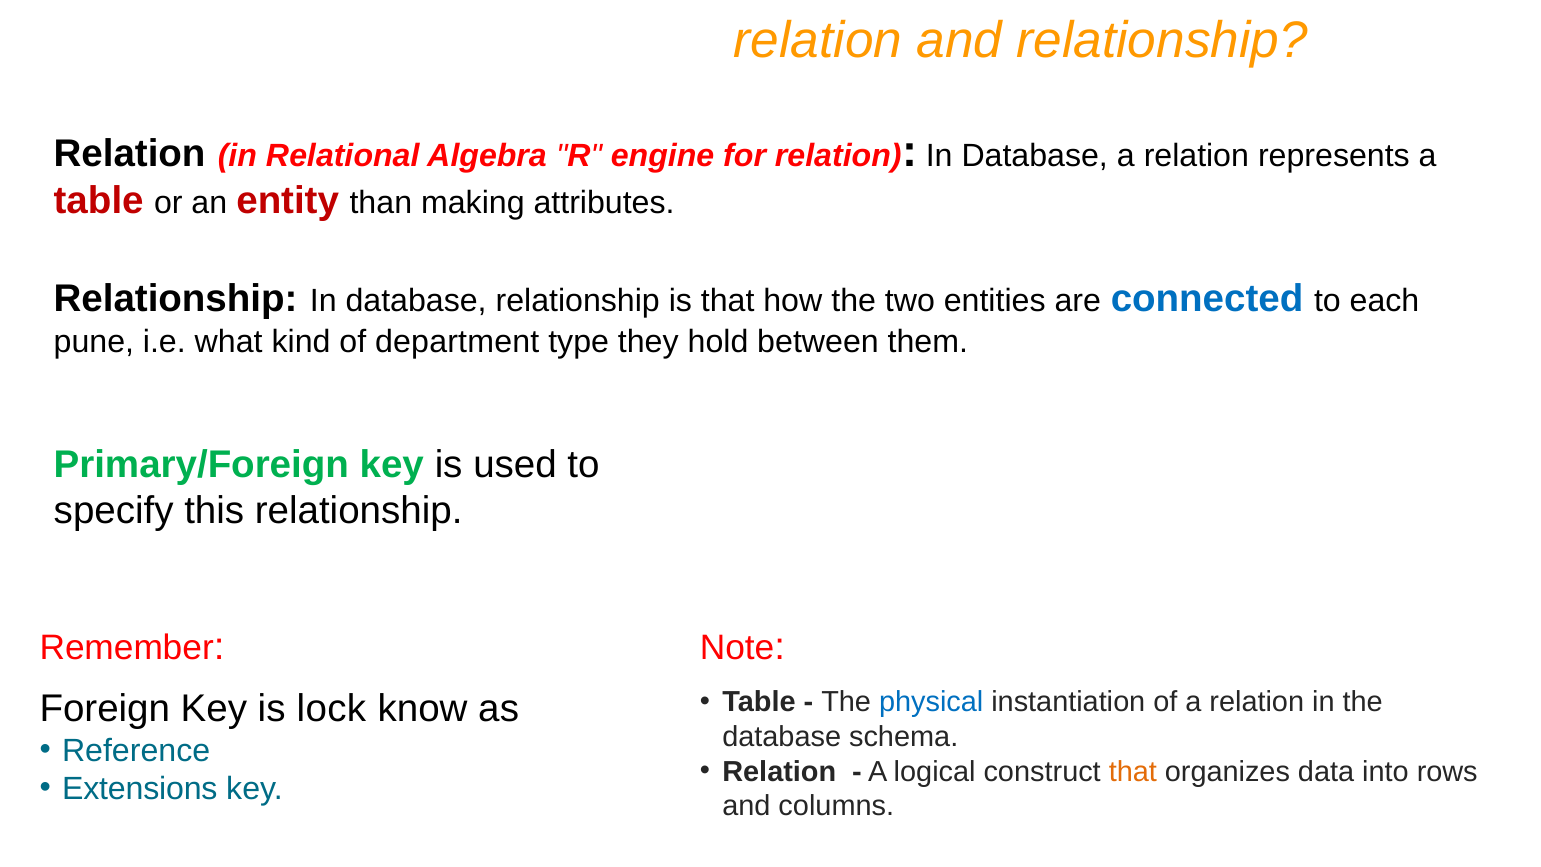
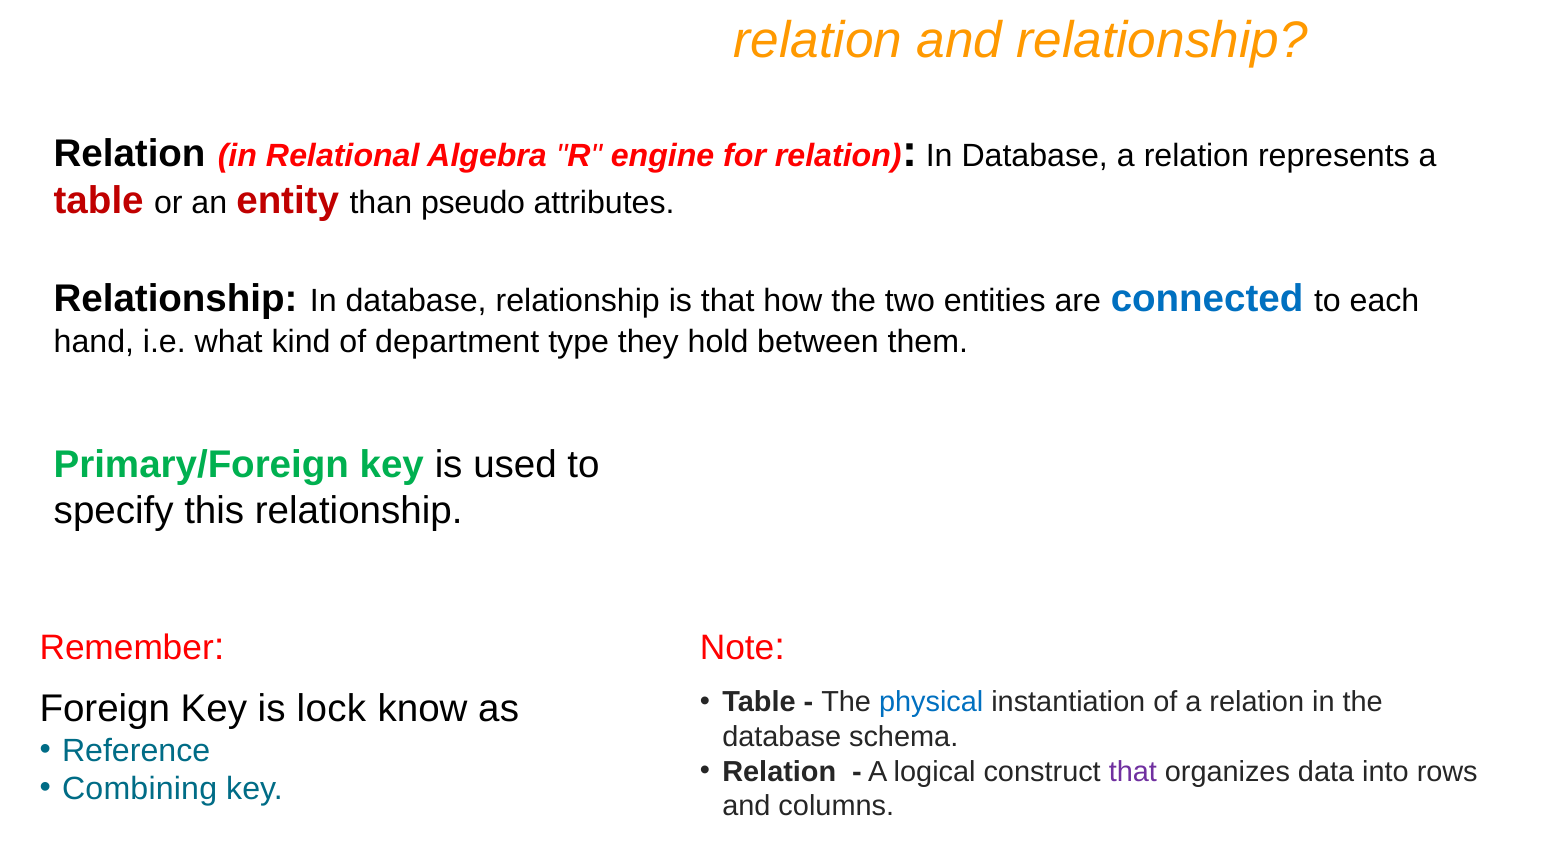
making: making -> pseudo (473, 203)
pune: pune -> hand (94, 342)
that colour: orange -> purple (1133, 771)
Extensions: Extensions -> Combining (140, 789)
